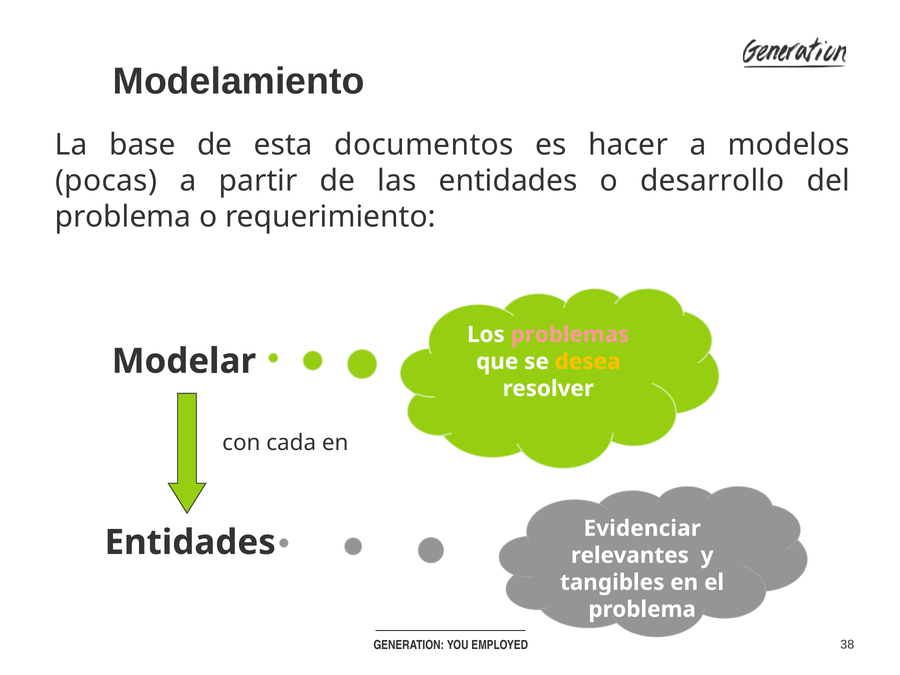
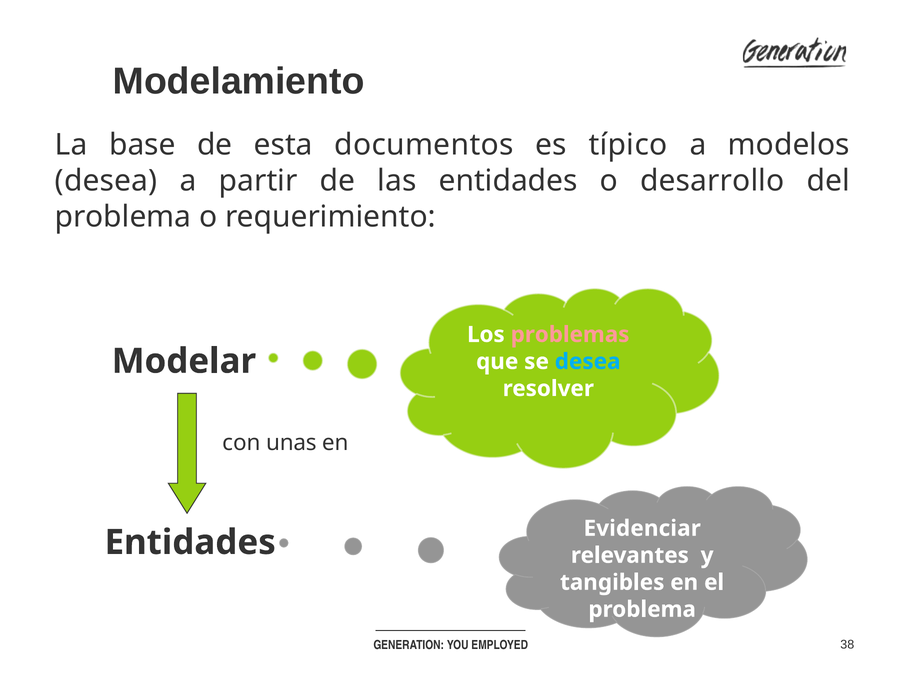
hacer: hacer -> típico (628, 145)
pocas: pocas -> desea (106, 181)
desea colour: yellow -> light blue (588, 362)
cada: cada -> unas (291, 443)
